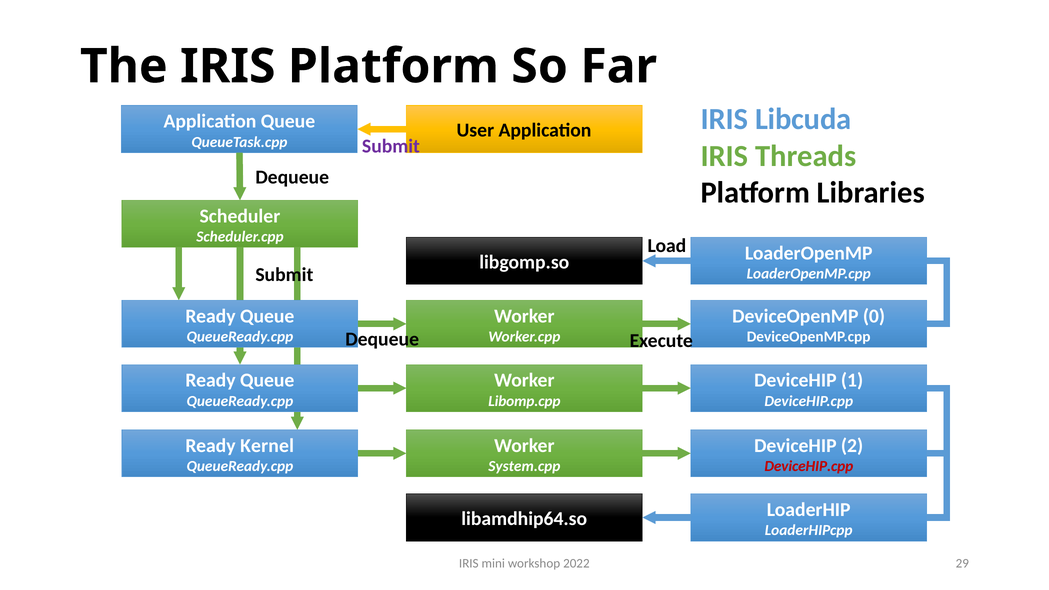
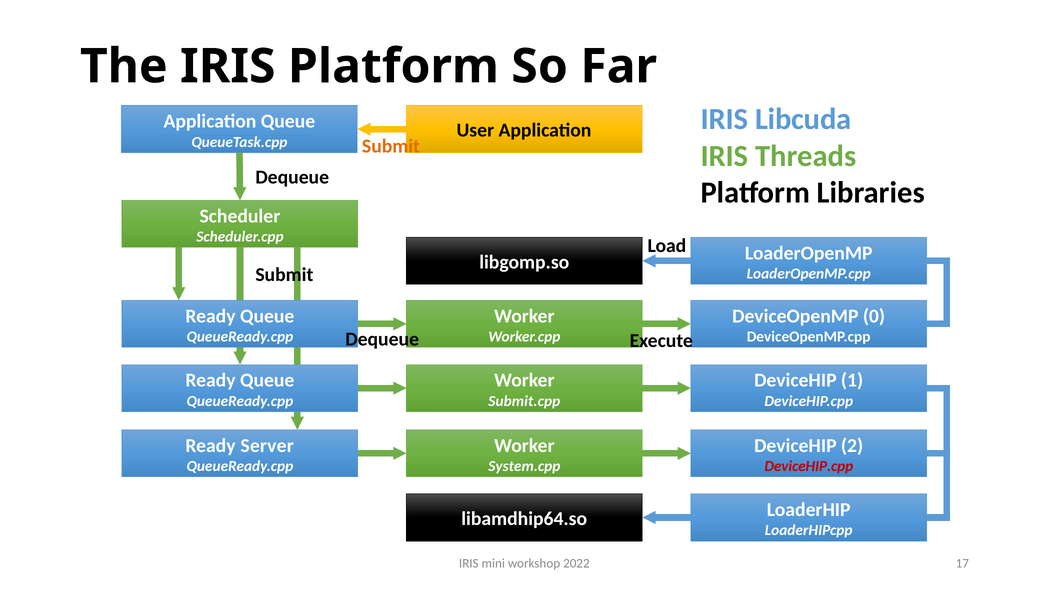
Submit colour: purple -> orange (391, 146)
Libomp.cpp: Libomp.cpp -> Submit.cpp (524, 401)
Kernel: Kernel -> Server (267, 446)
29: 29 -> 17 (962, 563)
